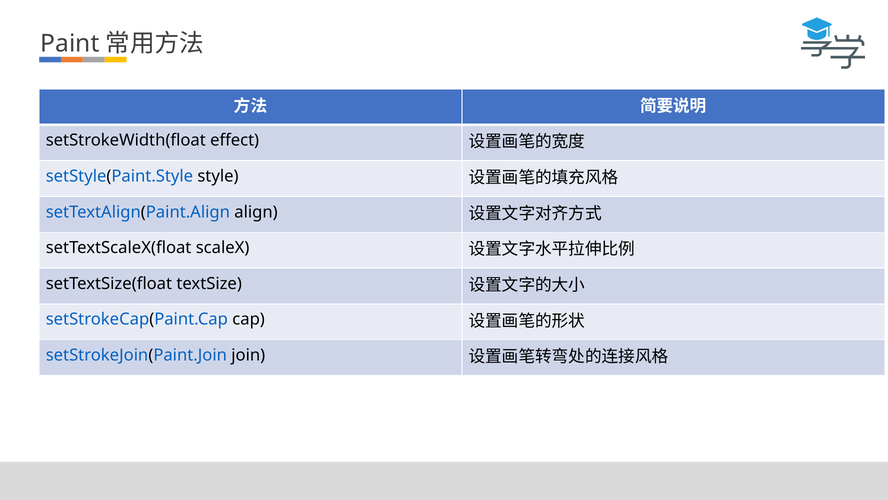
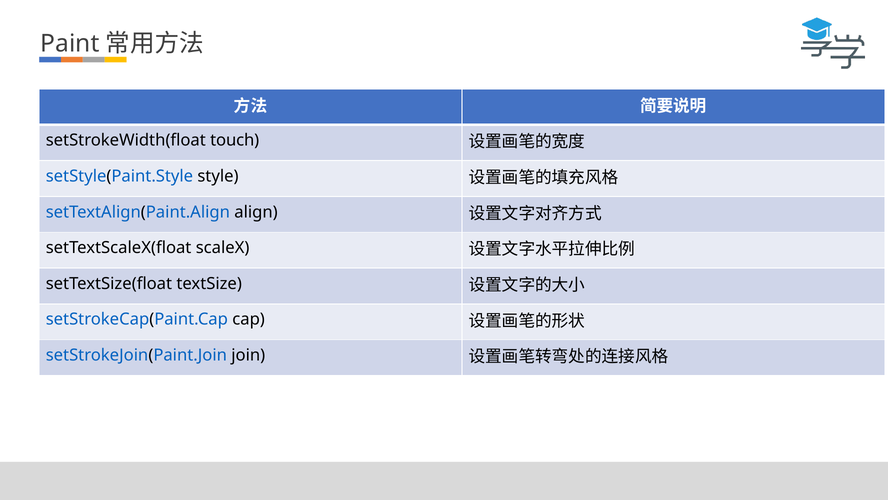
effect: effect -> touch (235, 140)
